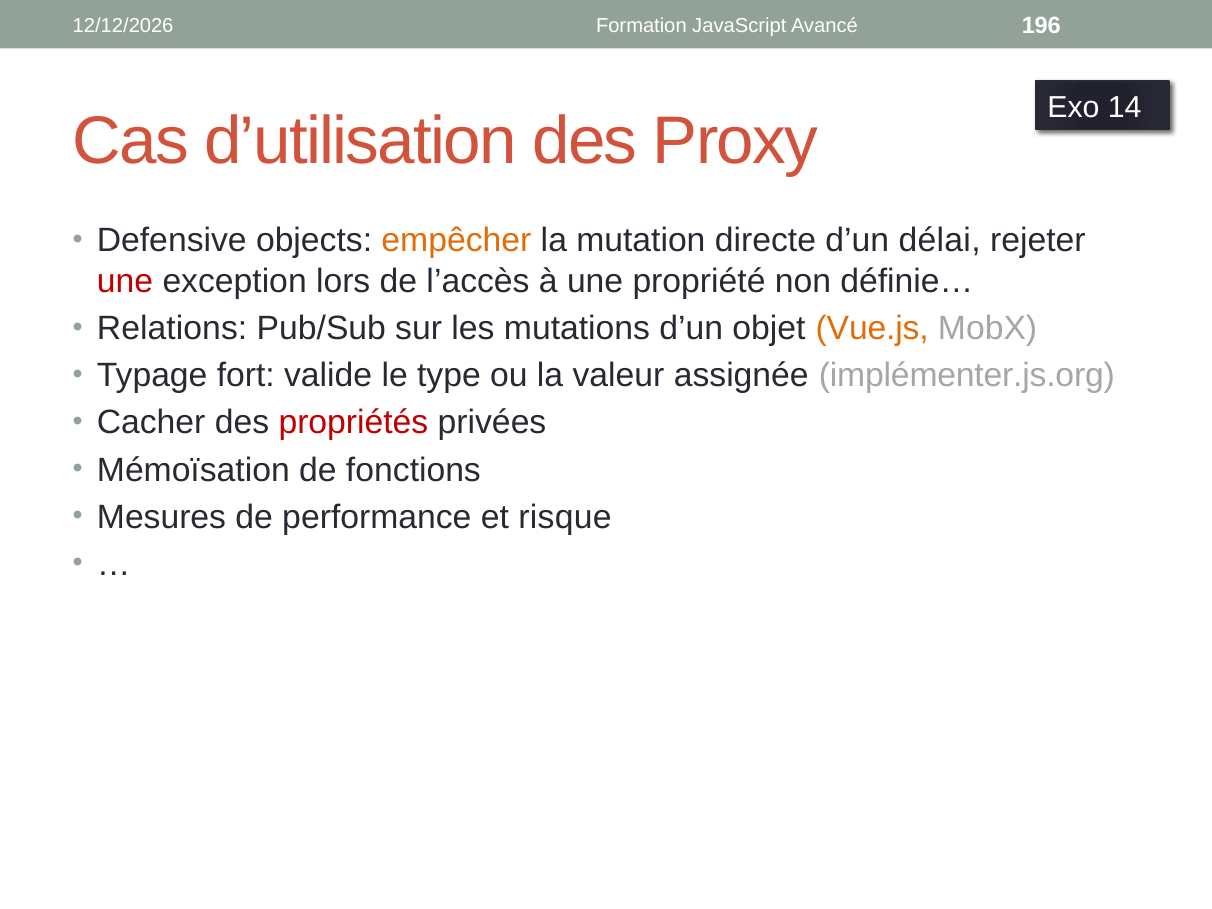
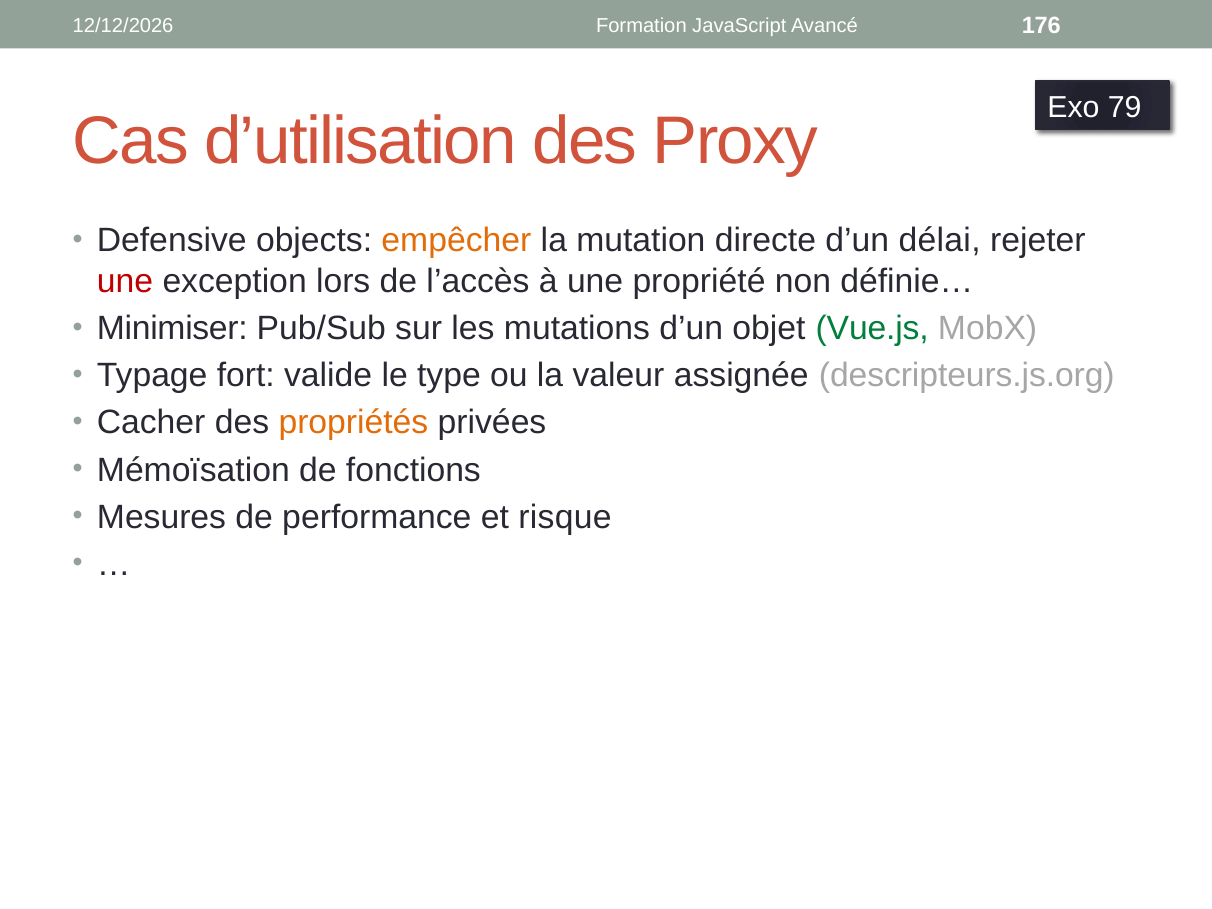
196: 196 -> 176 (1041, 26)
14: 14 -> 79 (1125, 107)
Relations: Relations -> Minimiser (172, 328)
Vue.js colour: orange -> green (872, 328)
implémenter.js.org: implémenter.js.org -> descripteurs.js.org (967, 376)
propriétés colour: red -> orange (353, 423)
